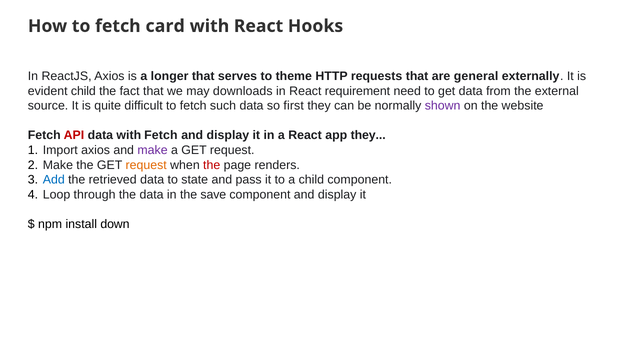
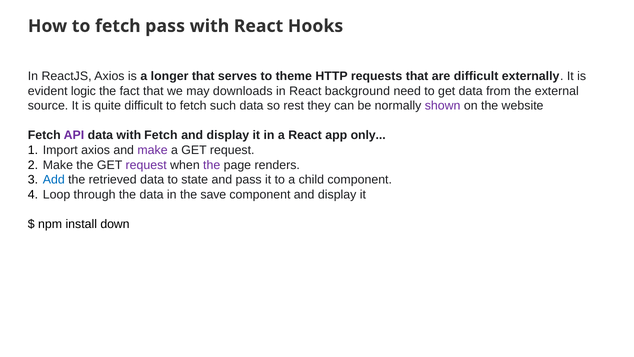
fetch card: card -> pass (165, 26)
are general: general -> difficult (476, 76)
evident child: child -> logic (83, 91)
requirement: requirement -> background (357, 91)
first: first -> rest (294, 106)
API colour: red -> purple (74, 135)
app they: they -> only (368, 135)
request colour: orange -> purple (146, 165)
the colour: red -> purple (212, 165)
